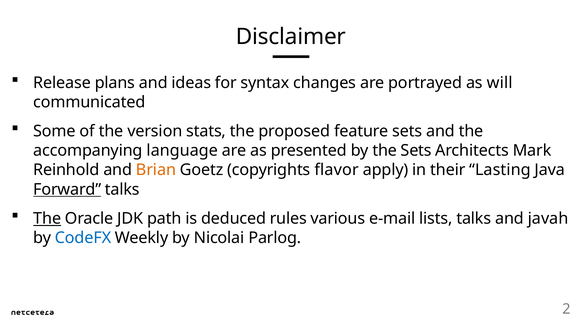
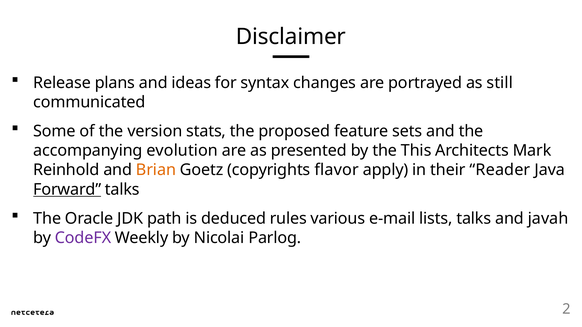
will: will -> still (500, 83)
language: language -> evolution (182, 151)
the Sets: Sets -> This (416, 151)
Lasting: Lasting -> Reader (500, 170)
The underline: present -> none (47, 219)
CodeFX colour: blue -> purple (83, 238)
